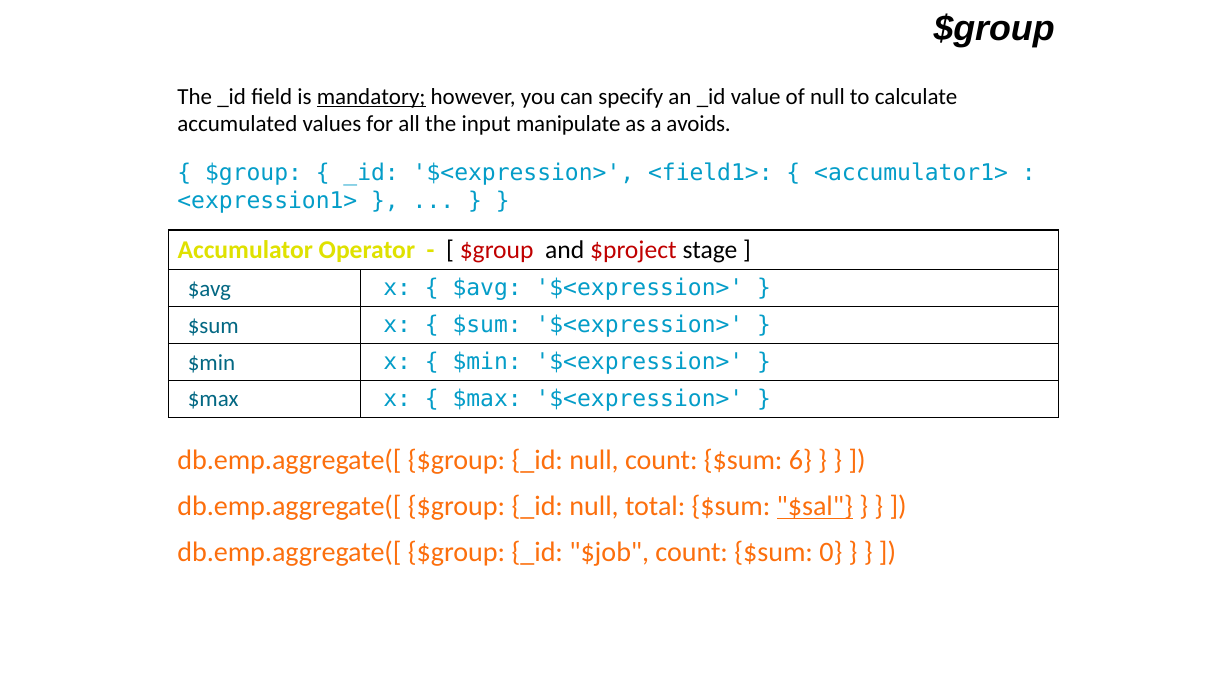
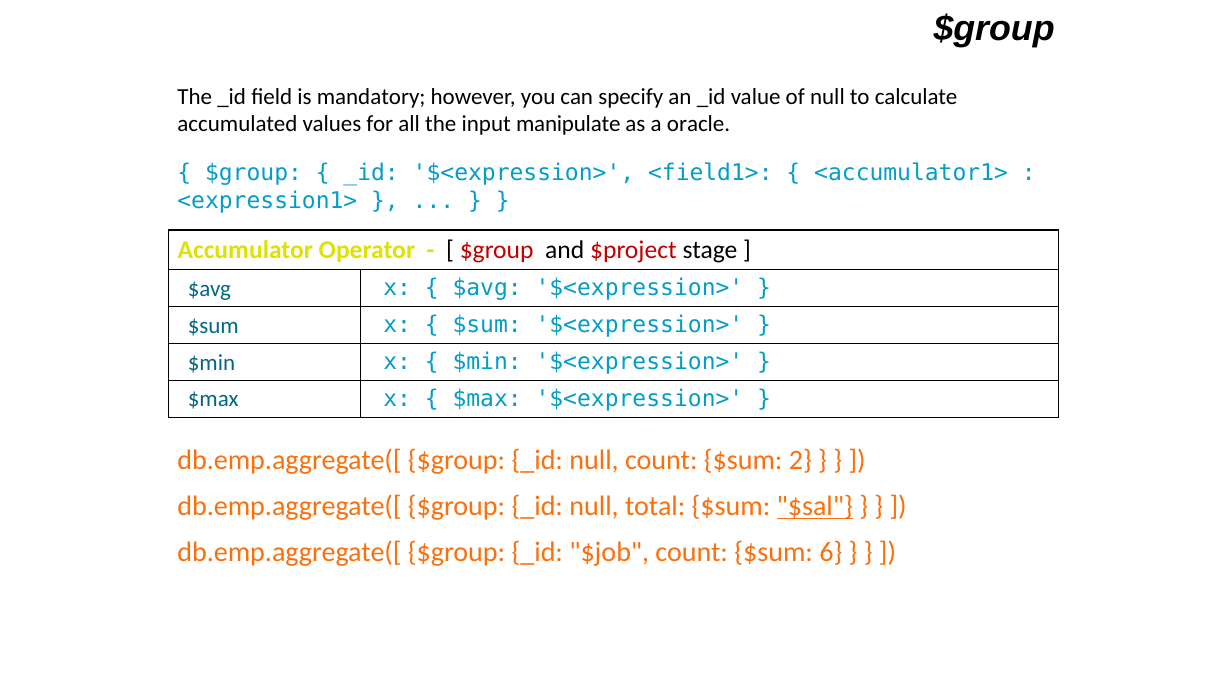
mandatory underline: present -> none (371, 97)
avoids: avoids -> oracle (699, 124)
6: 6 -> 2 (800, 461)
0: 0 -> 6 (831, 553)
